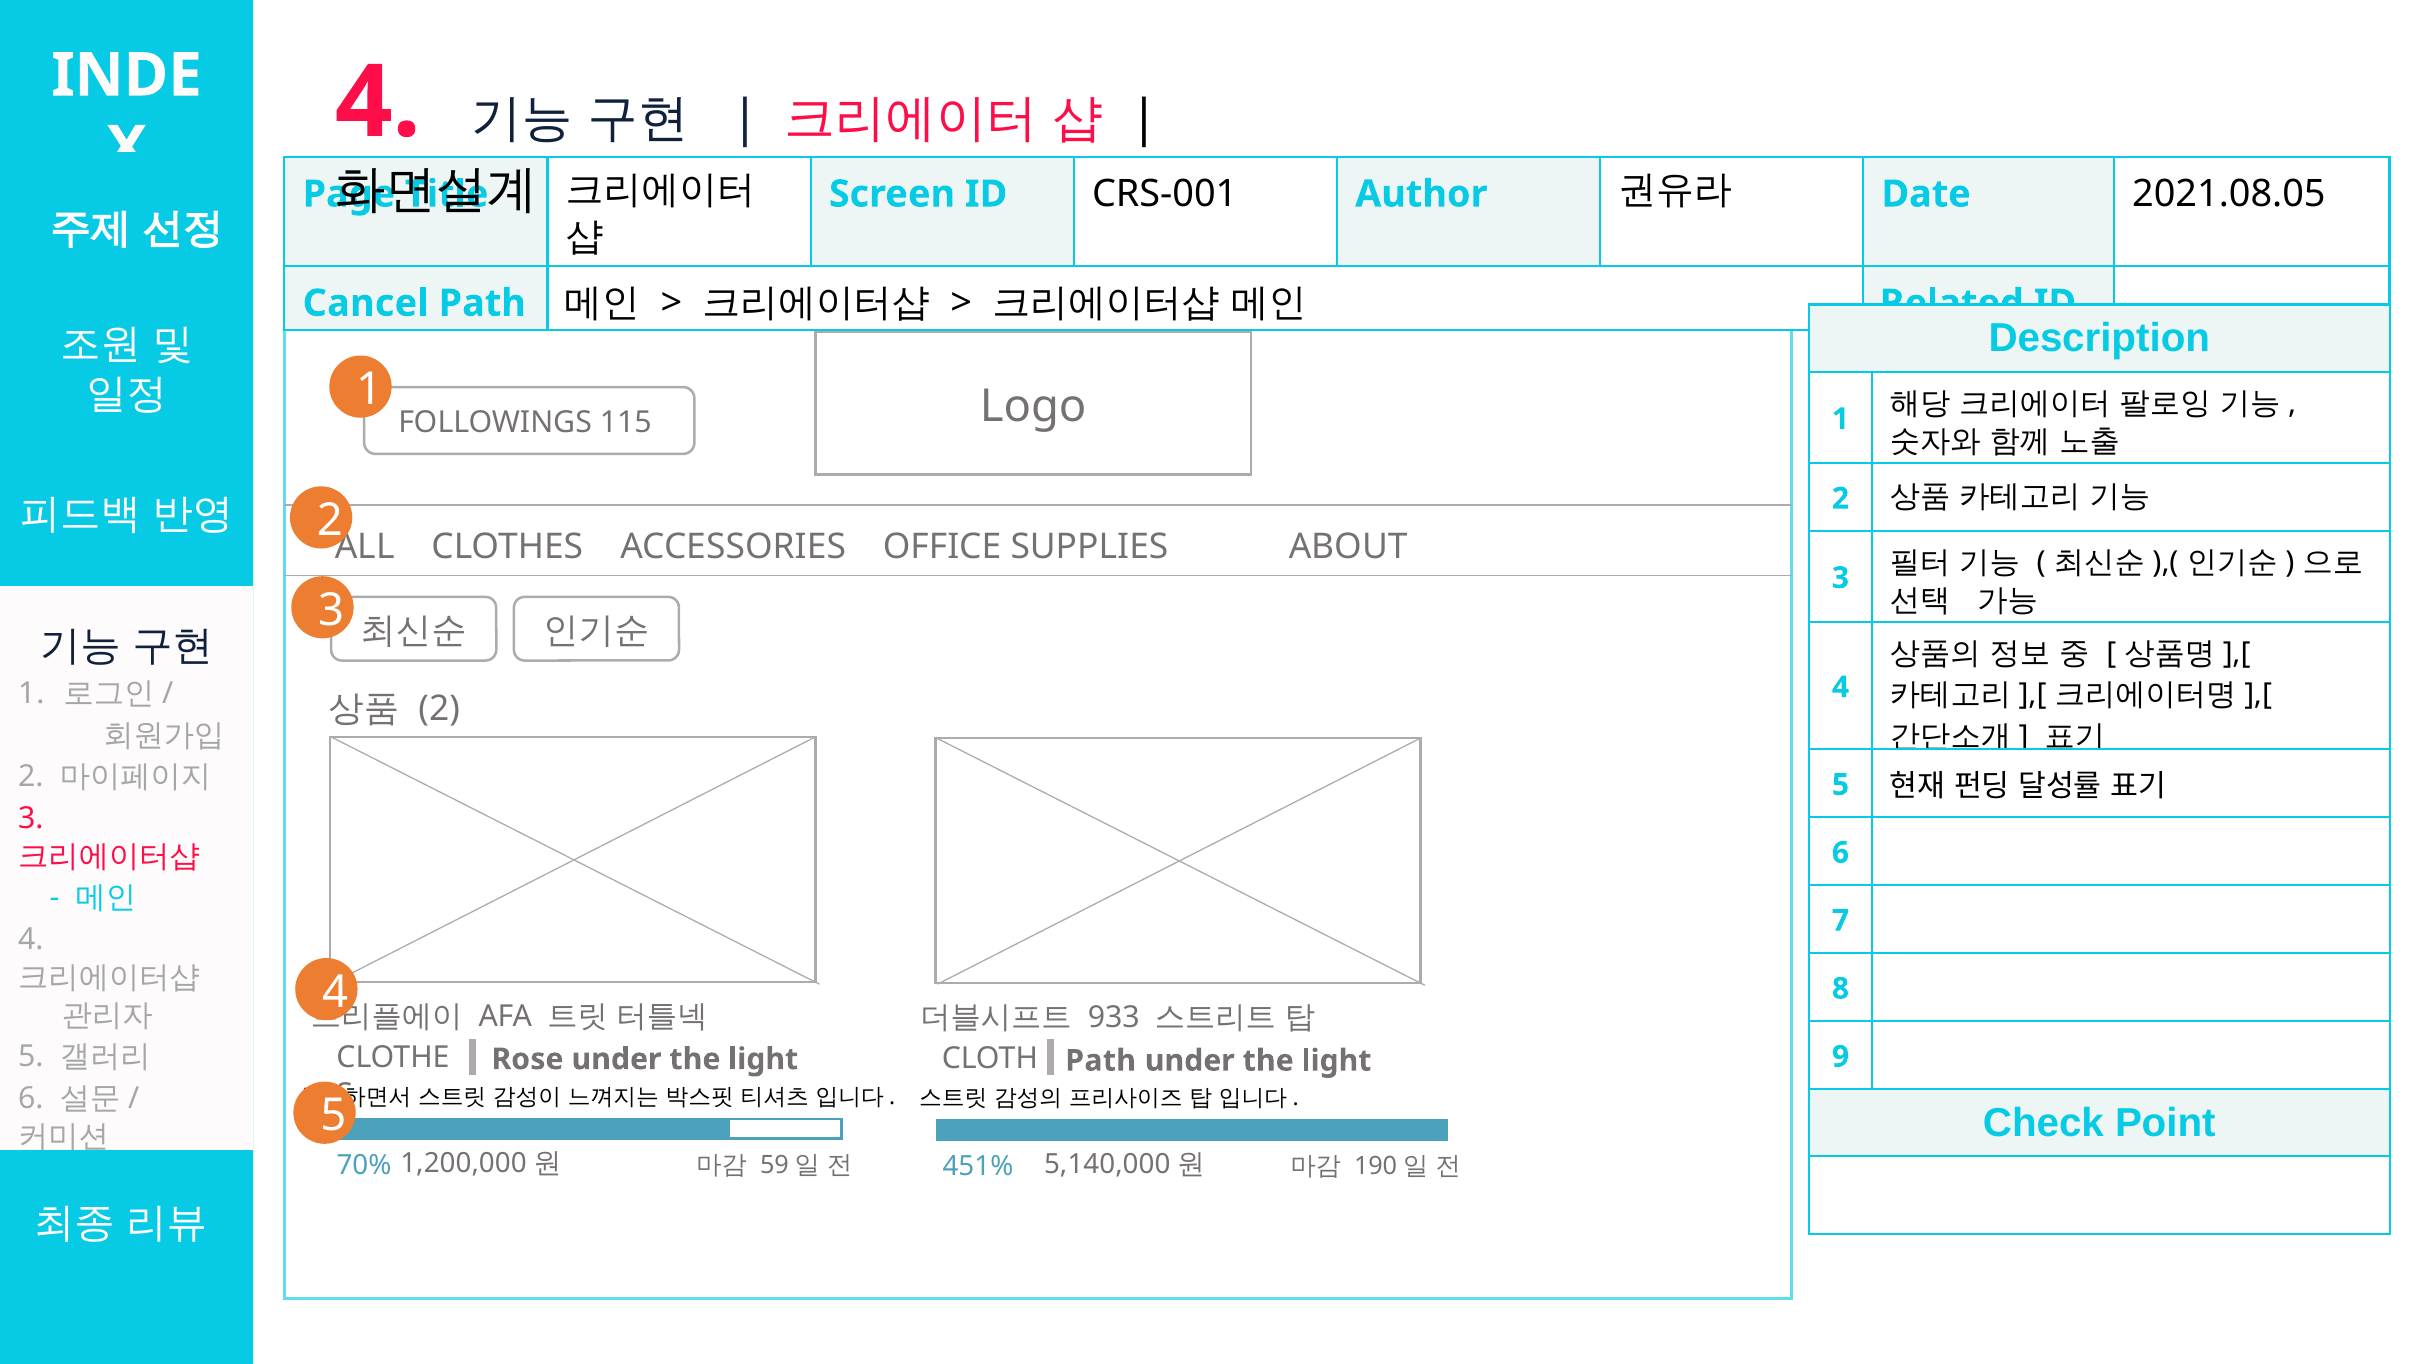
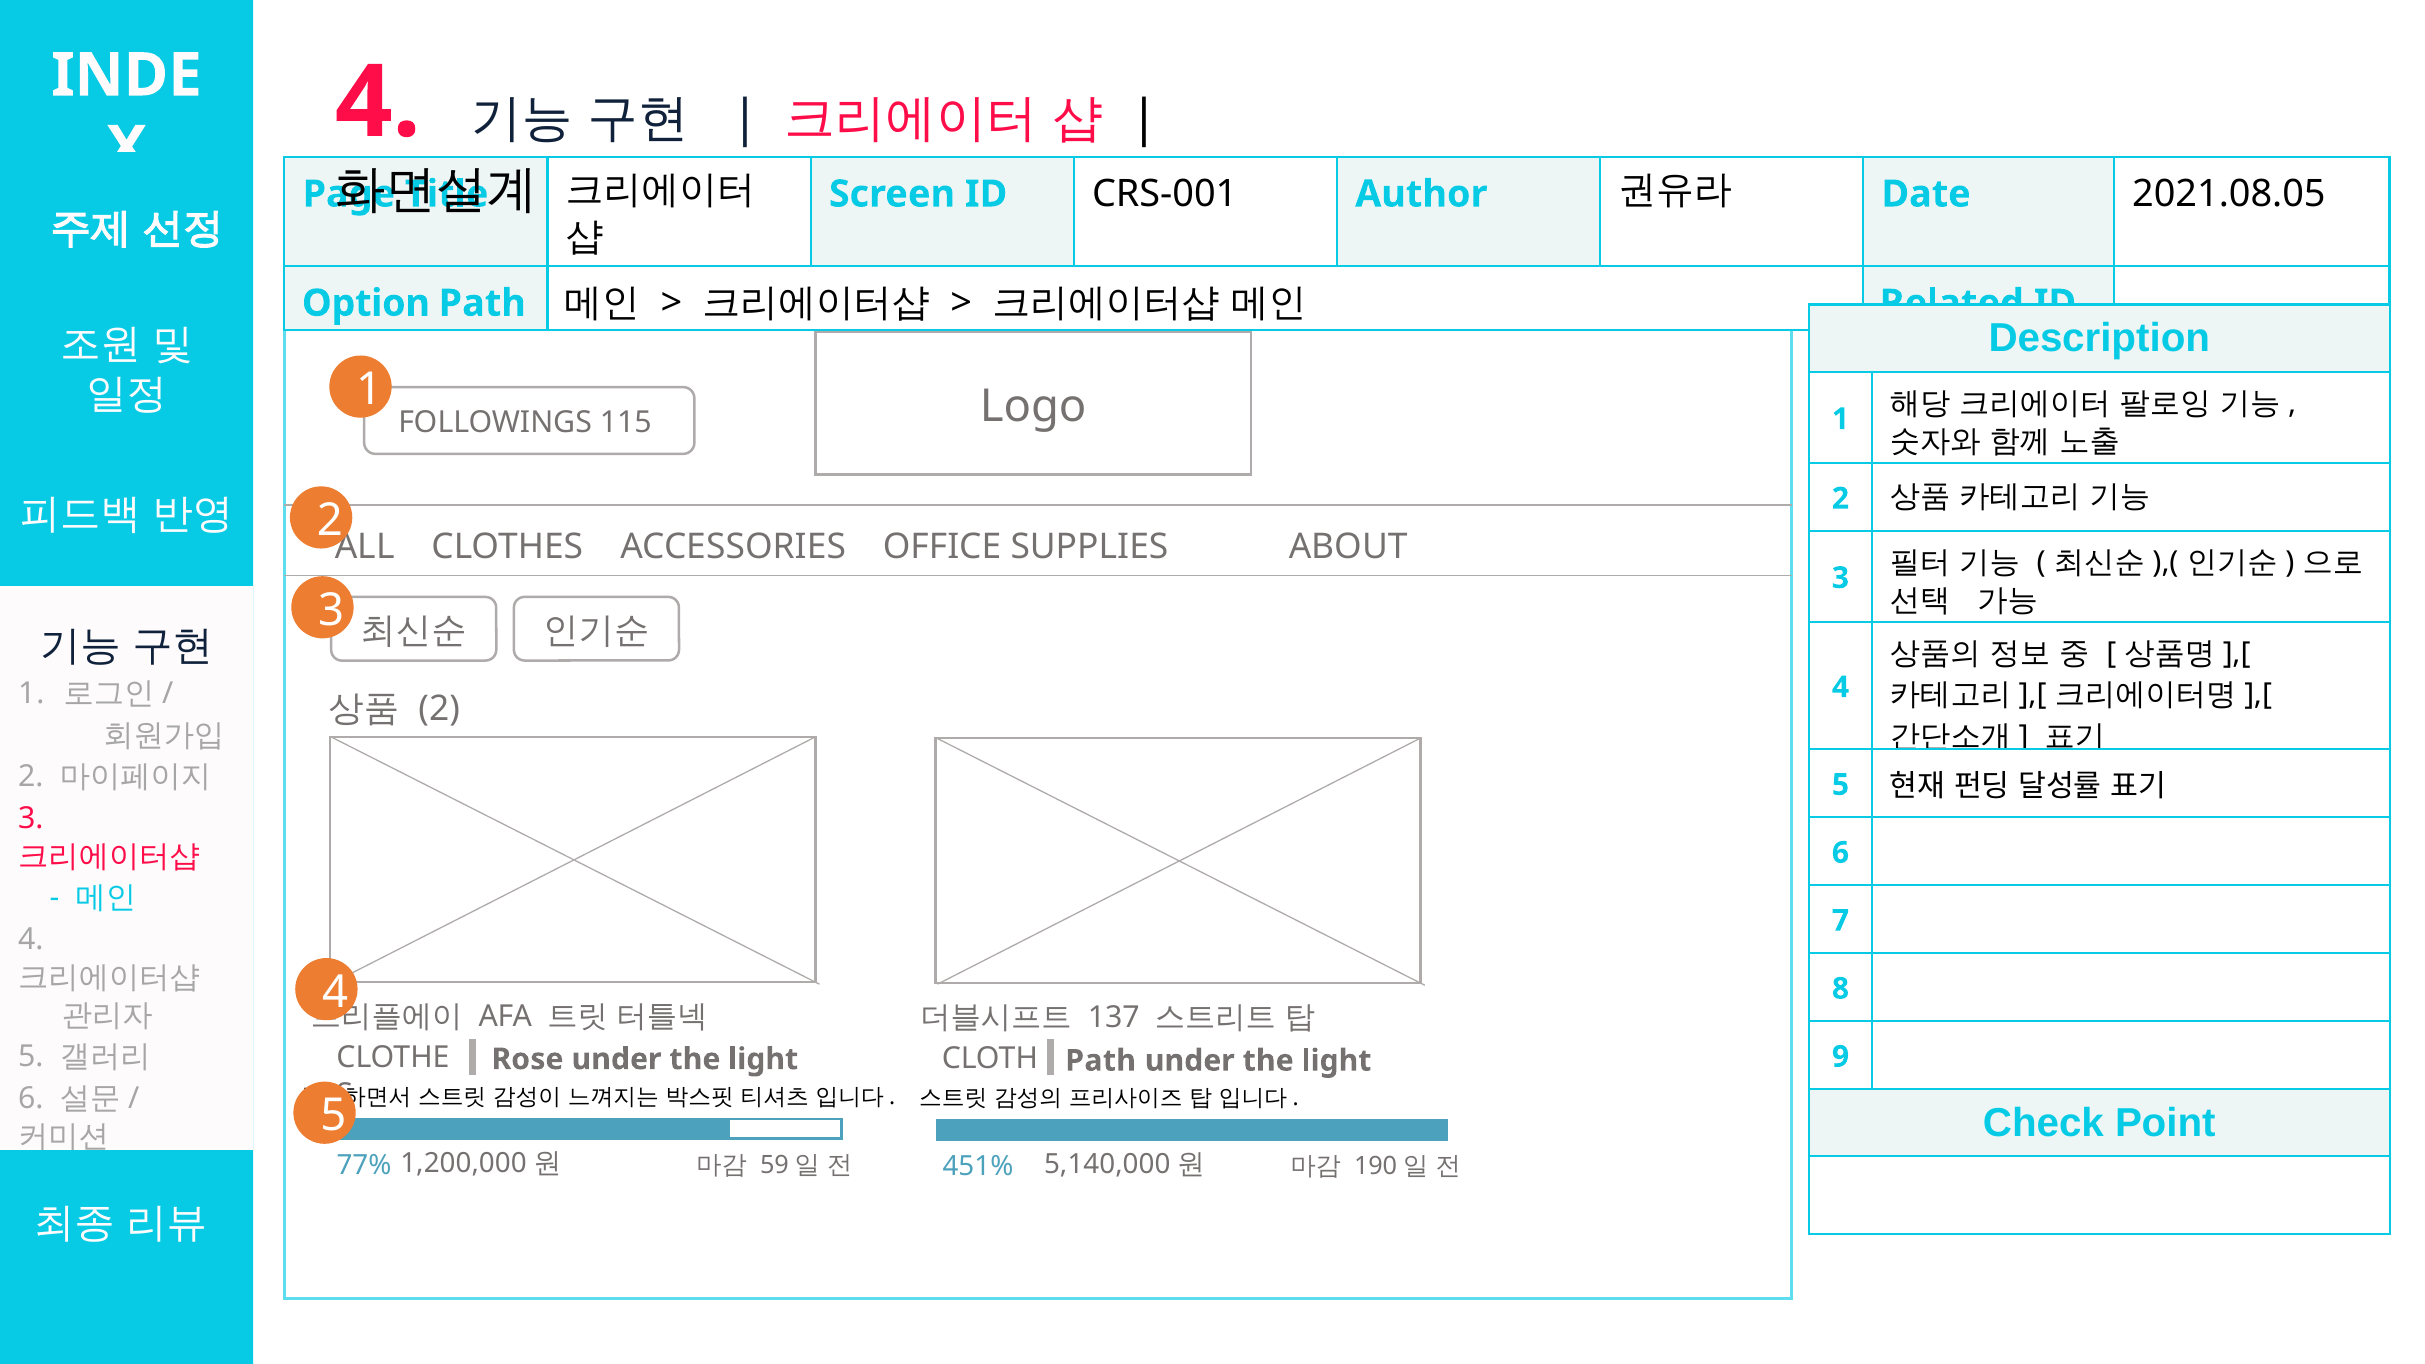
Cancel: Cancel -> Option (366, 303)
933: 933 -> 137 (1114, 1017)
70%: 70% -> 77% (364, 1165)
